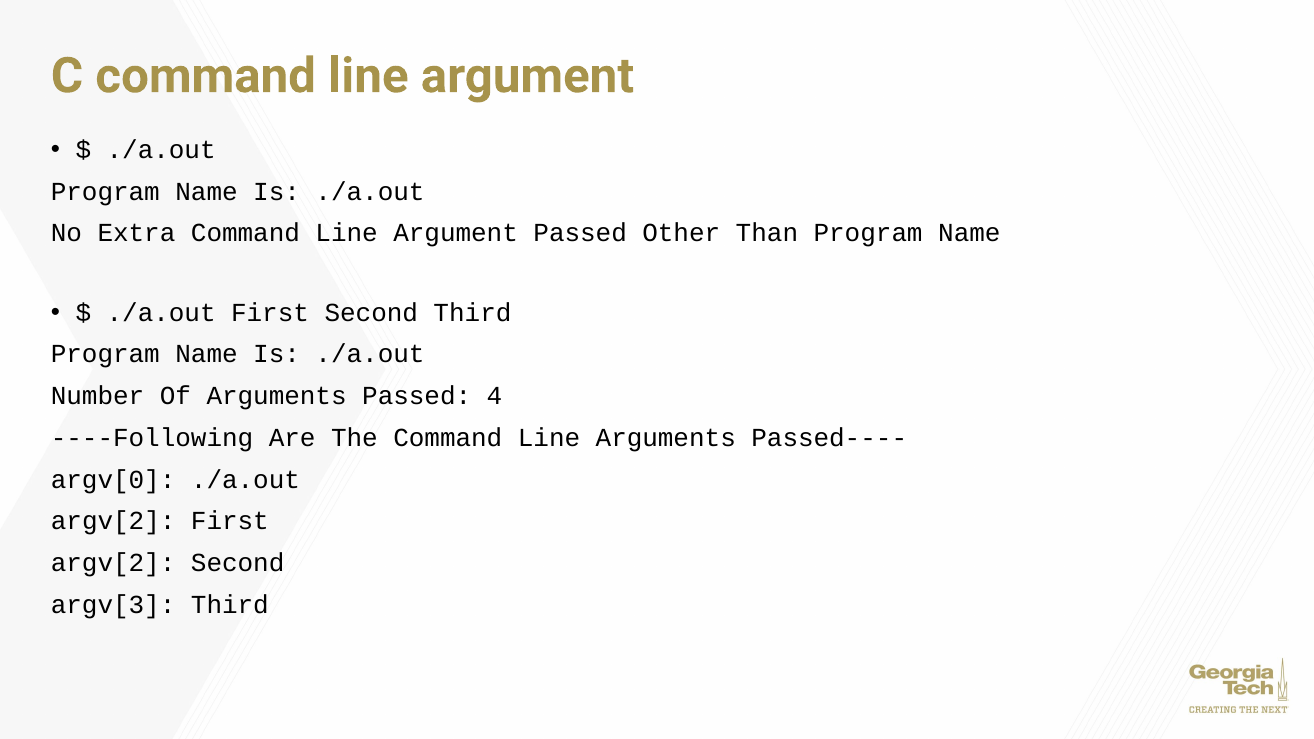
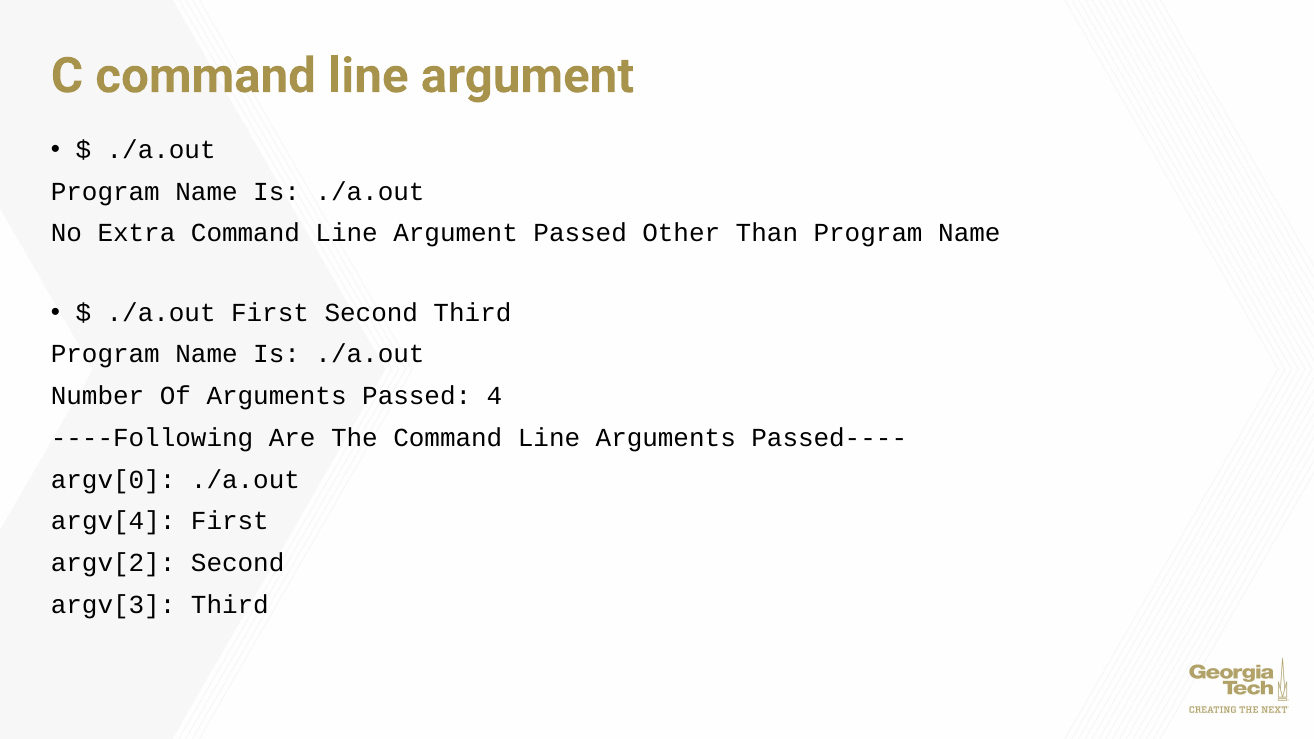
argv[2: argv[2 -> argv[4 (113, 521)
